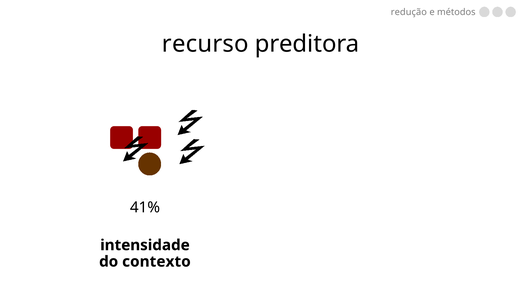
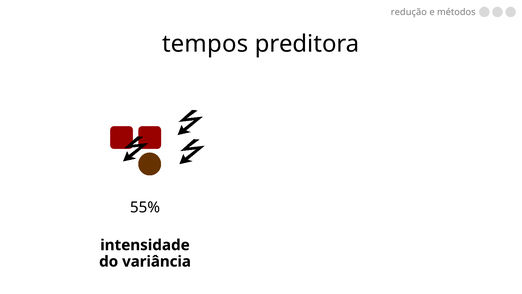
recurso: recurso -> tempos (205, 44)
41%: 41% -> 55% (145, 207)
contexto: contexto -> variância (157, 261)
